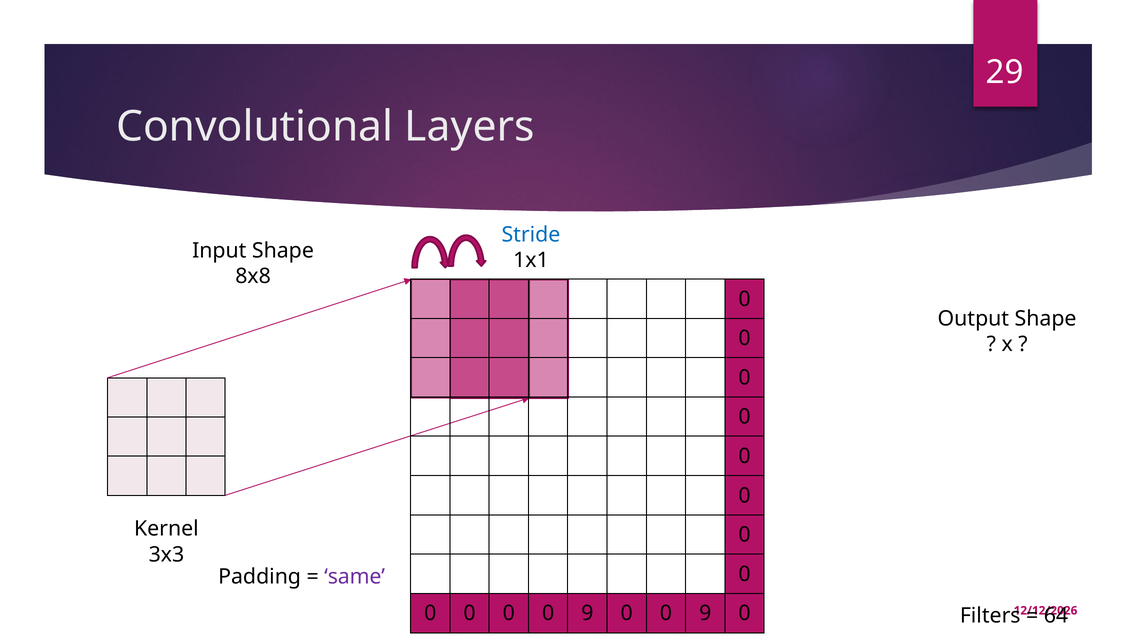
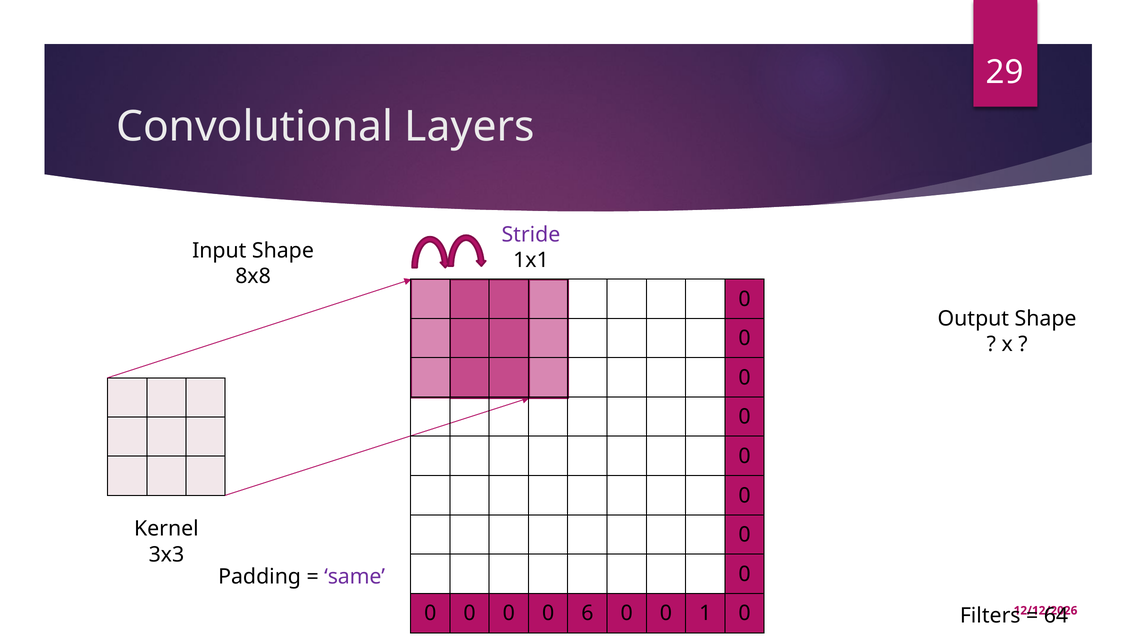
Stride colour: blue -> purple (531, 234)
0 0 0 9: 9 -> 6 (587, 613)
9: 9 -> 1 (705, 613)
